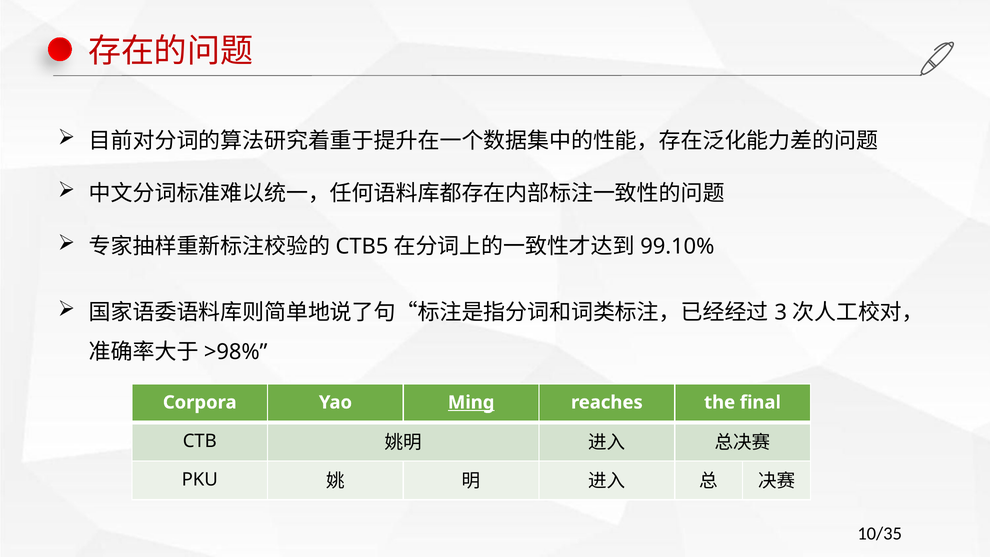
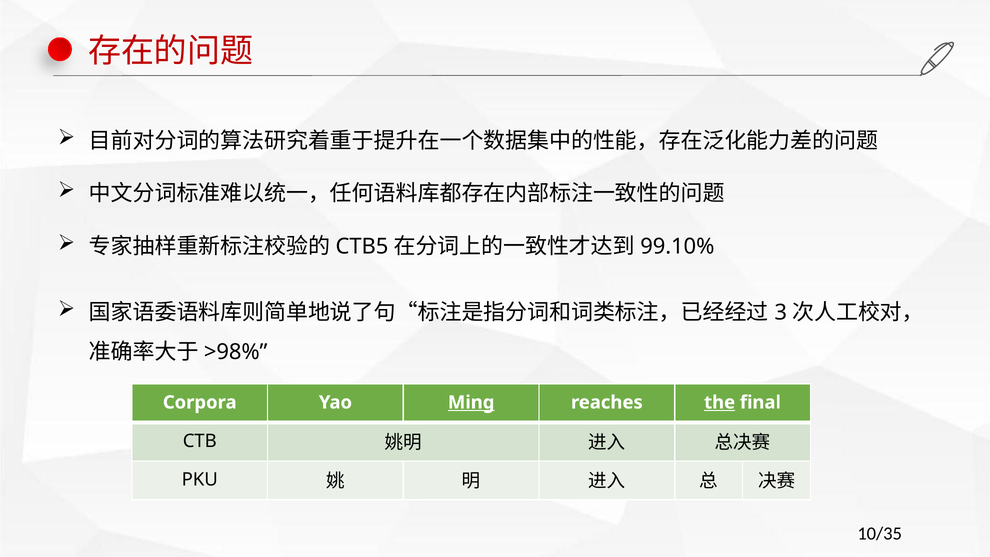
the underline: none -> present (720, 402)
